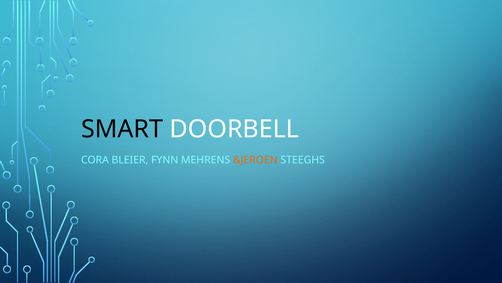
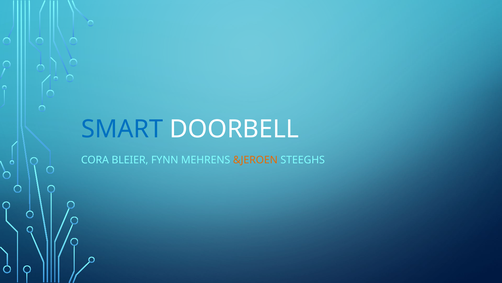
SMART colour: black -> blue (122, 129)
